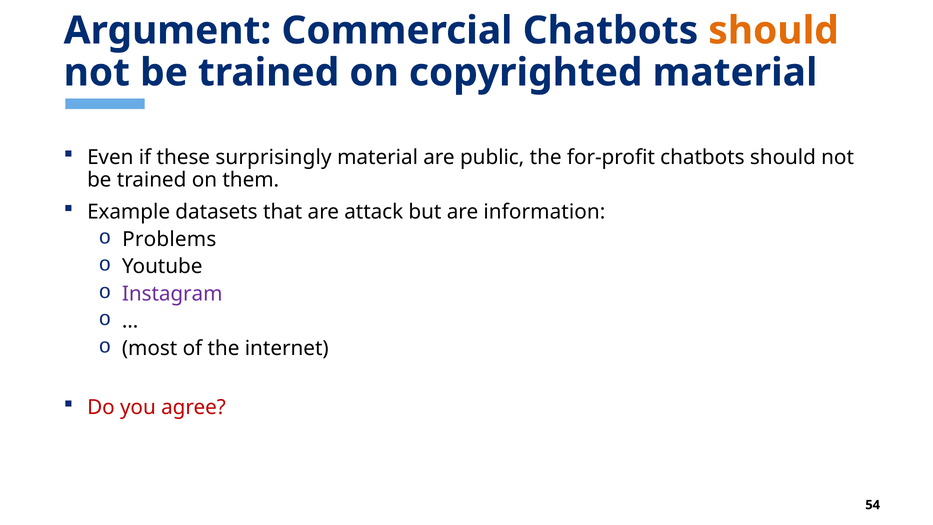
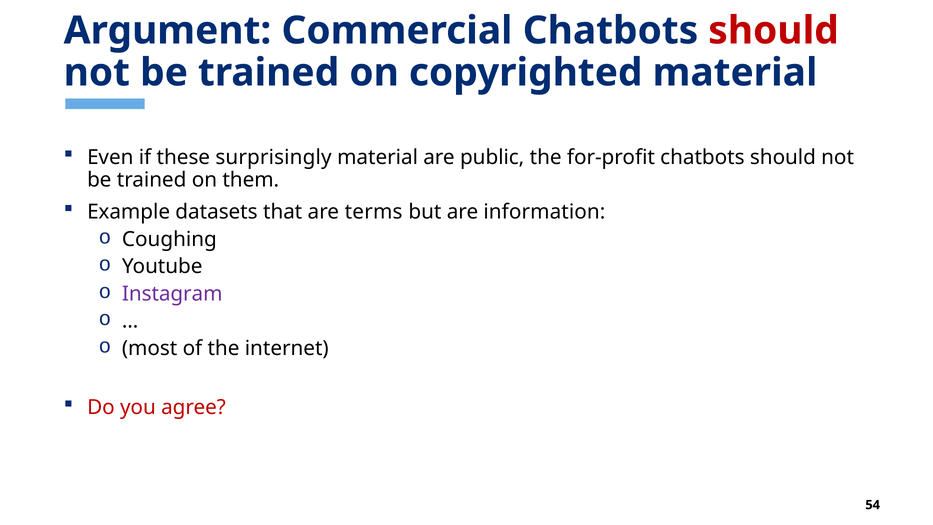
should colour: orange -> red (774, 31)
attack: attack -> terms (374, 212)
Problems: Problems -> Coughing (169, 239)
